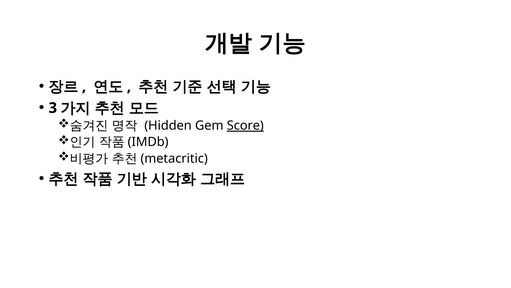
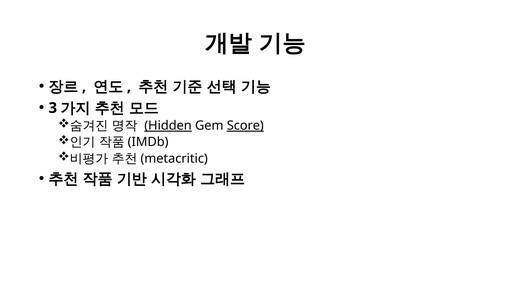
Hidden underline: none -> present (168, 125)
